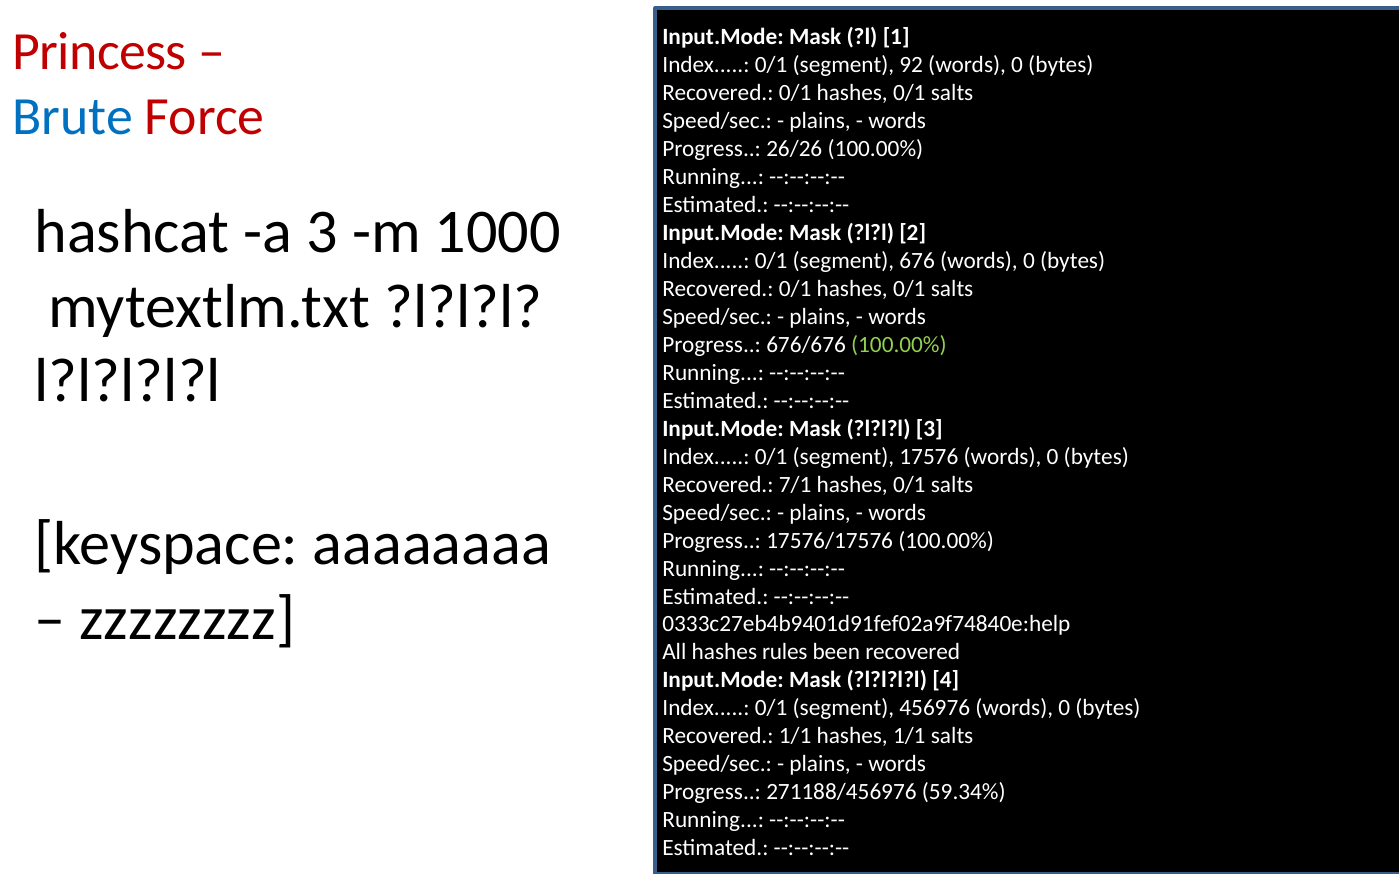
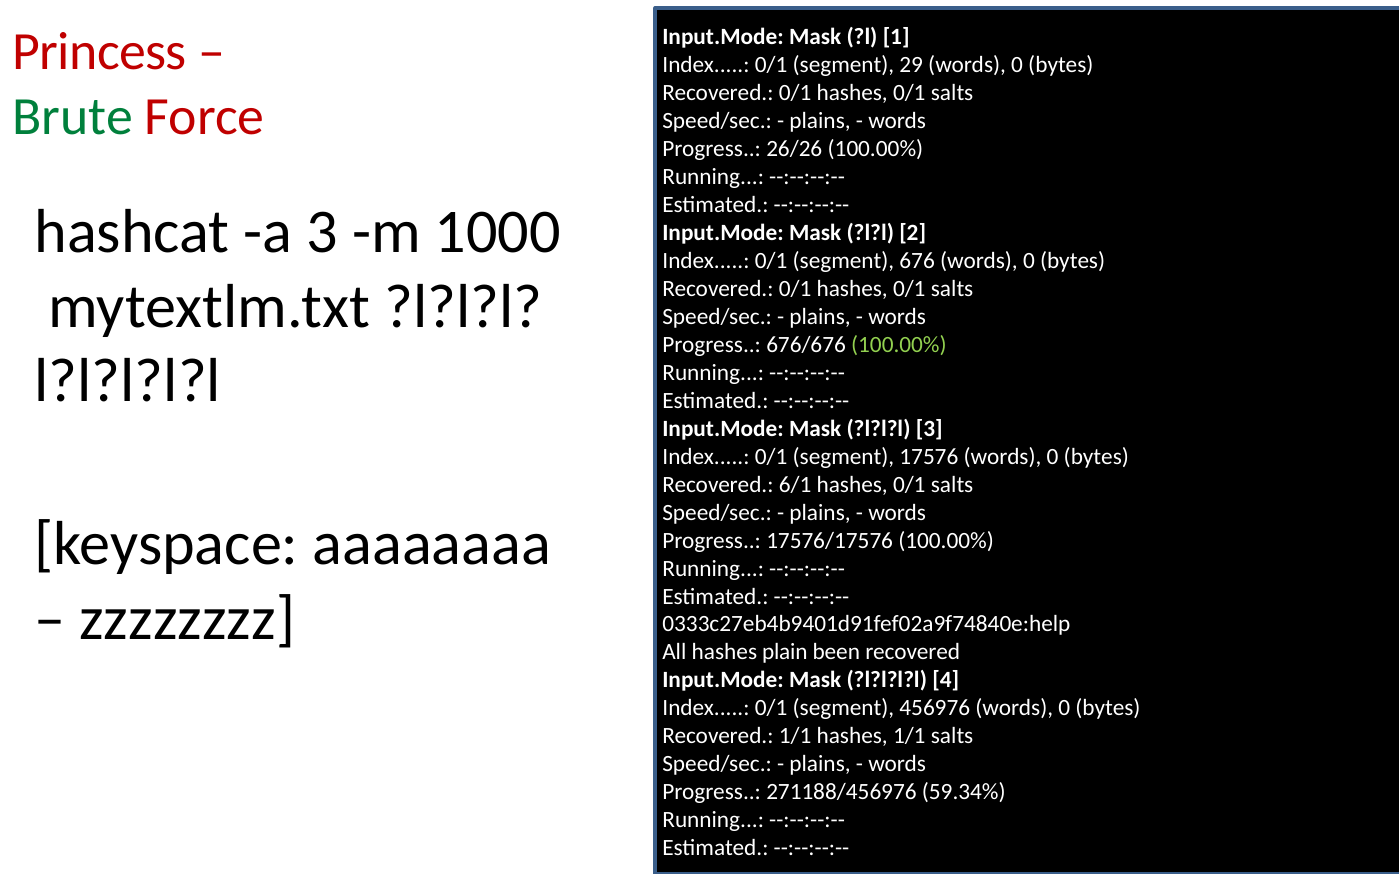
92: 92 -> 29 (911, 65)
Brute colour: blue -> green (73, 117)
7/1: 7/1 -> 6/1 (795, 485)
rules: rules -> plain (785, 653)
